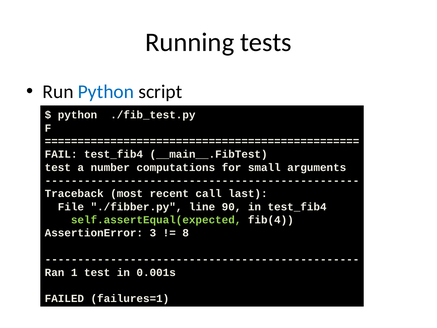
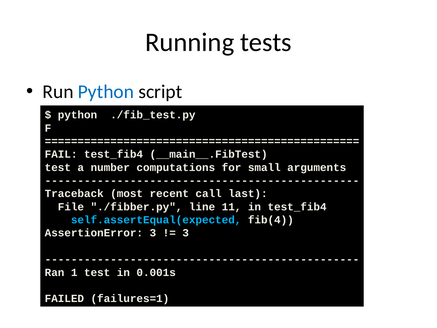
90: 90 -> 11 (232, 207)
self.assertEqual(expected colour: light green -> light blue (156, 220)
8: 8 -> 3 (186, 233)
